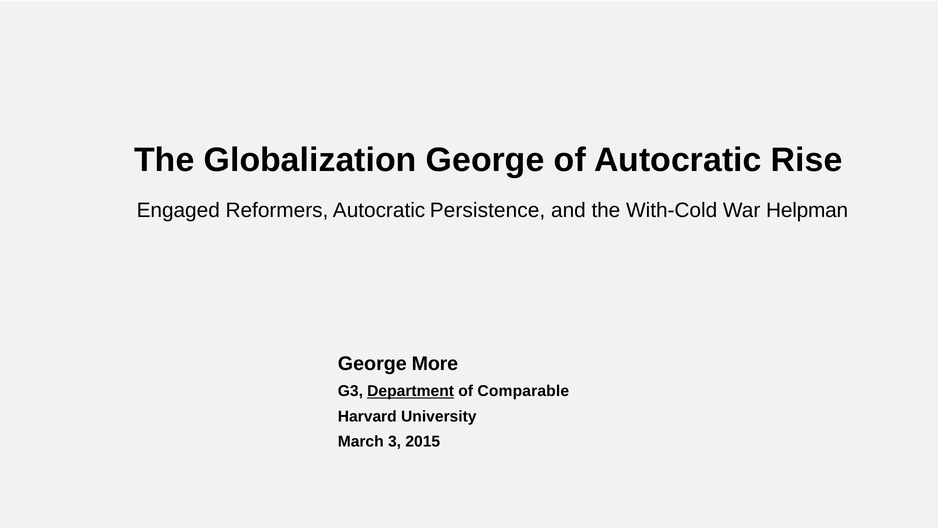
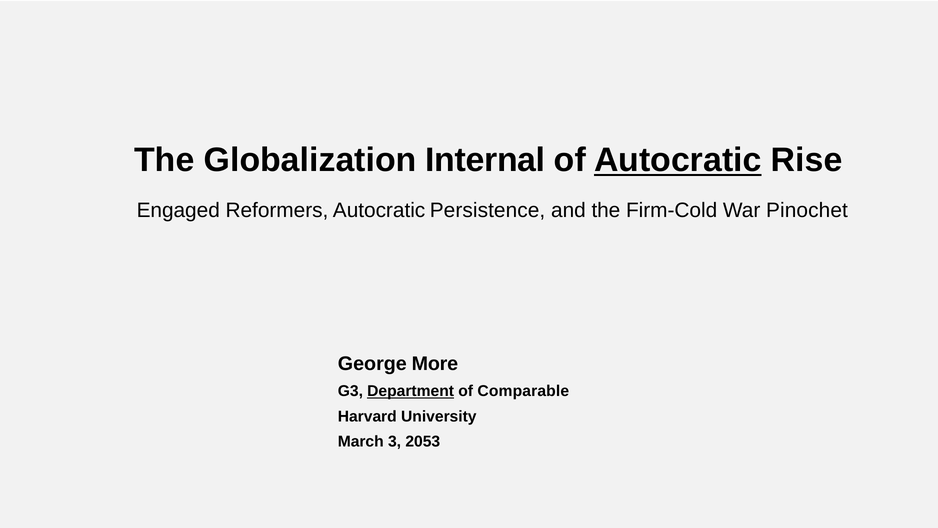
Globalization George: George -> Internal (485, 160)
Autocratic underline: none -> present (678, 160)
With-Cold: With-Cold -> Firm-Cold (672, 210)
Helpman: Helpman -> Pinochet (807, 210)
2015: 2015 -> 2053 (423, 442)
